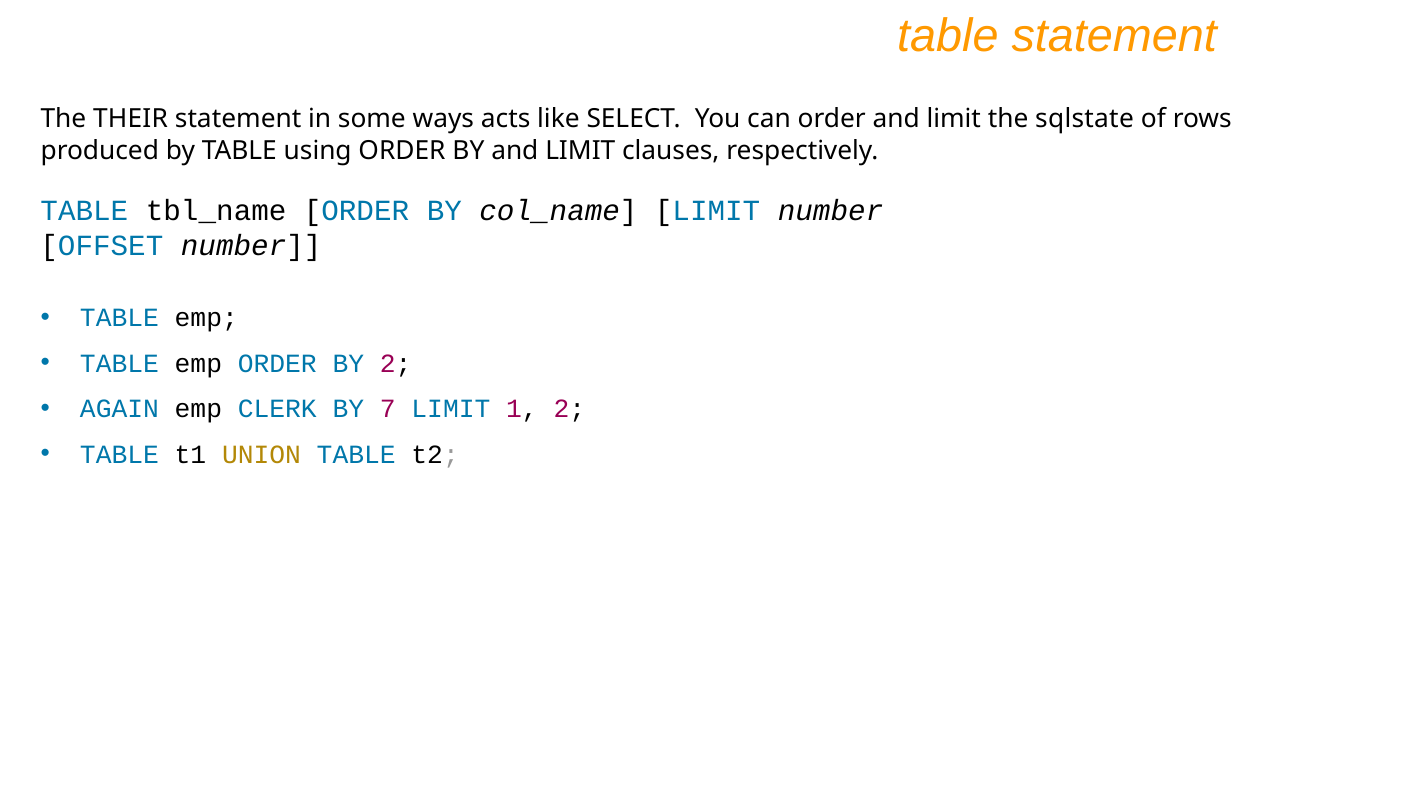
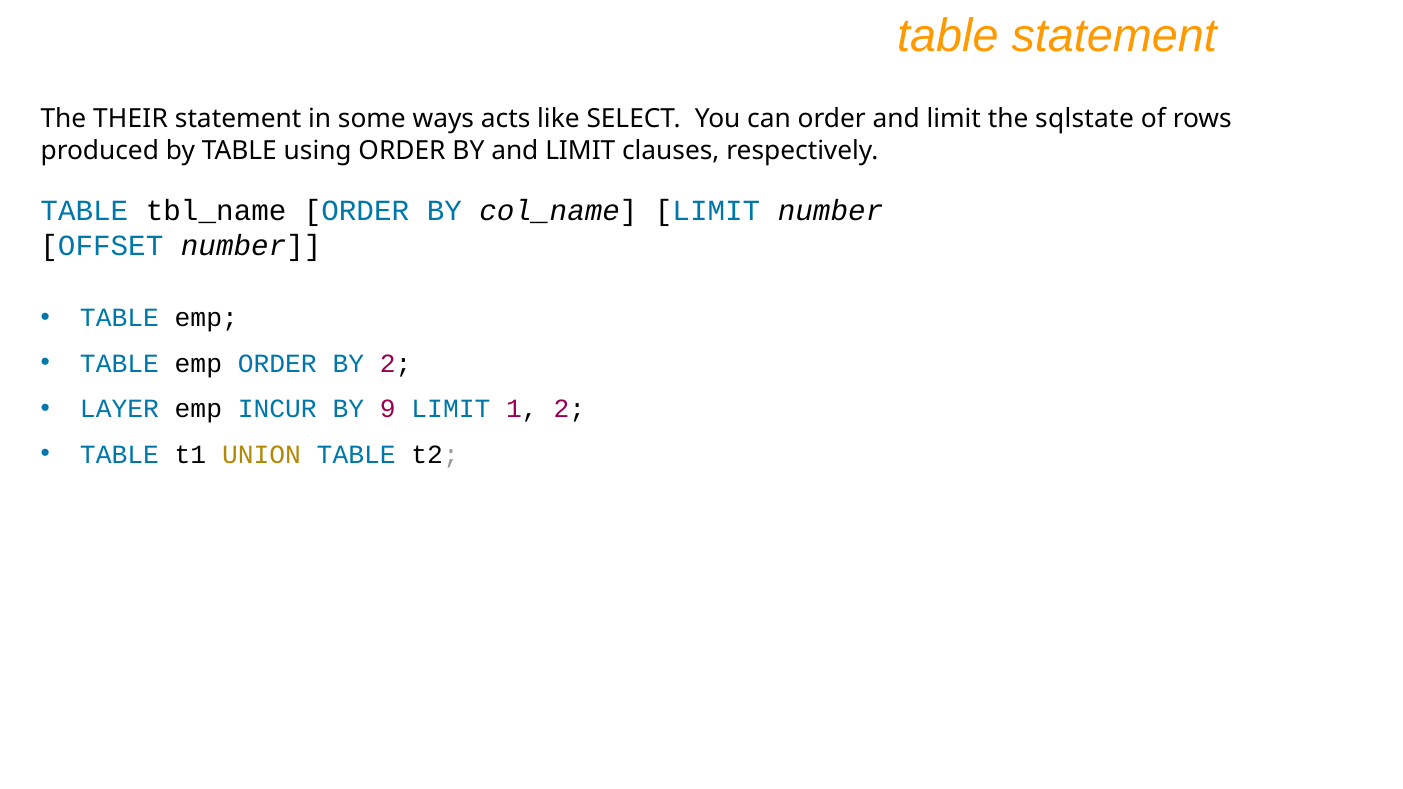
AGAIN: AGAIN -> LAYER (119, 409)
CLERK: CLERK -> INCUR (277, 409)
7: 7 -> 9 (388, 409)
